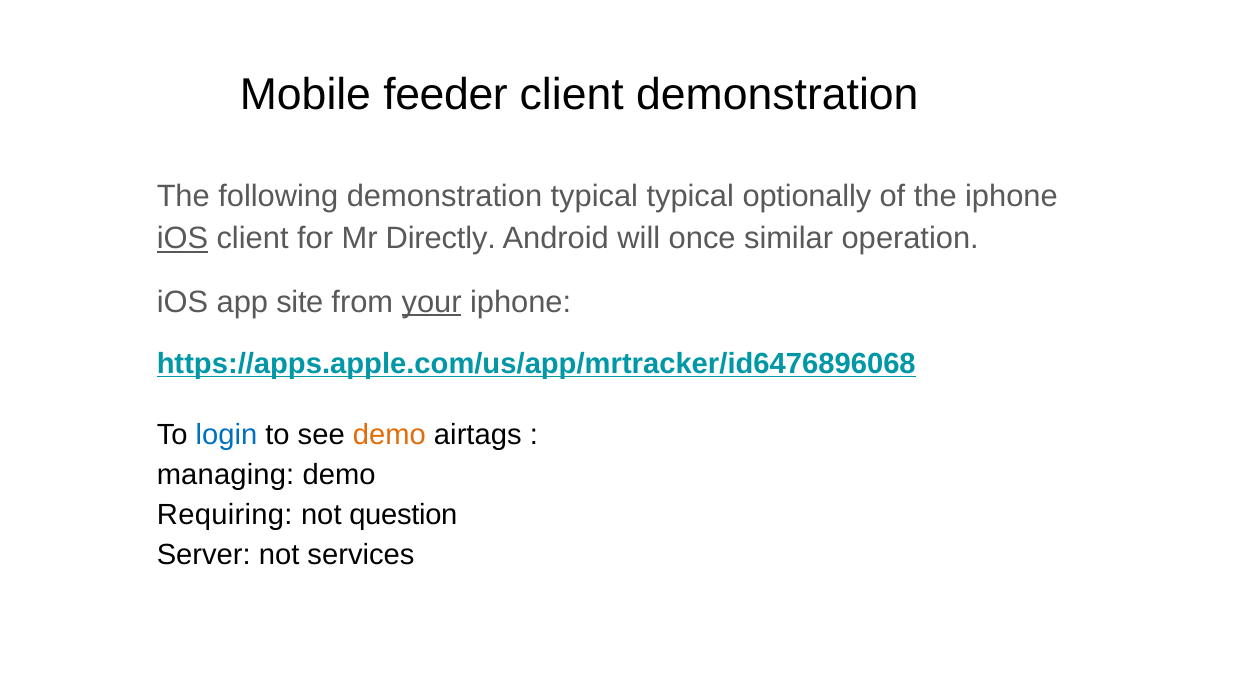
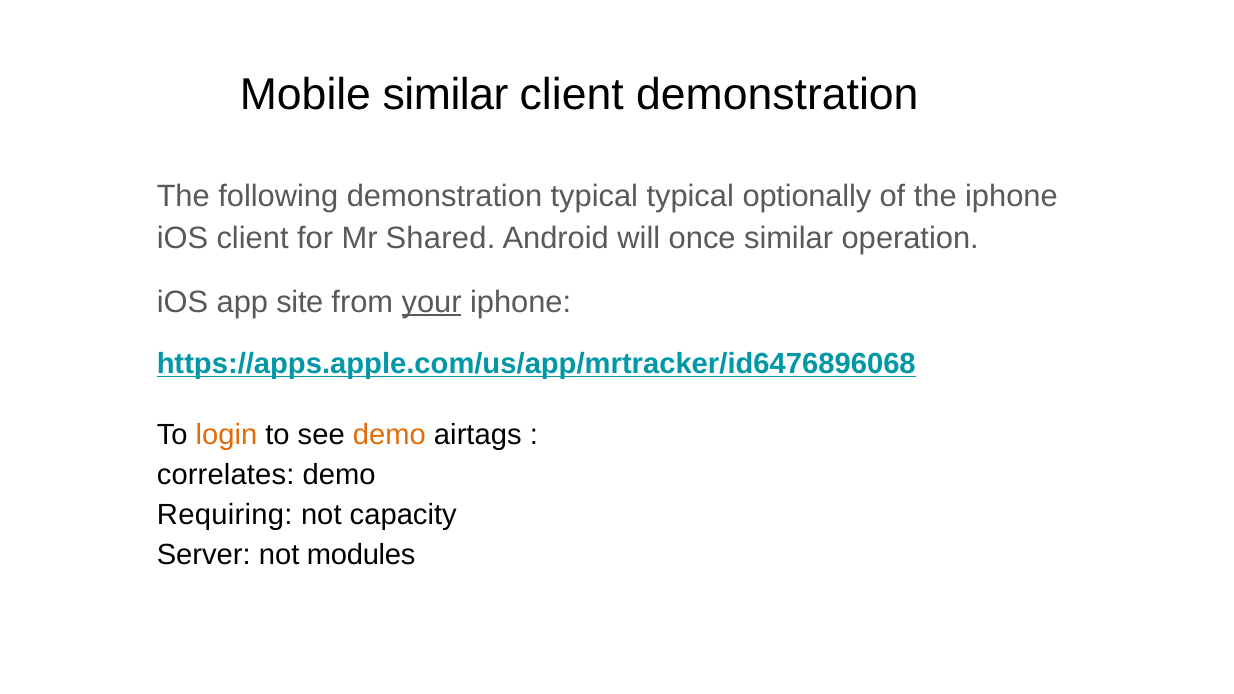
Mobile feeder: feeder -> similar (446, 95)
iOS underline: present -> none (182, 239)
Directly: Directly -> Shared (441, 239)
login colour: blue -> orange (226, 435)
managing: managing -> correlates (226, 475)
question: question -> capacity (403, 515)
services: services -> modules (361, 555)
